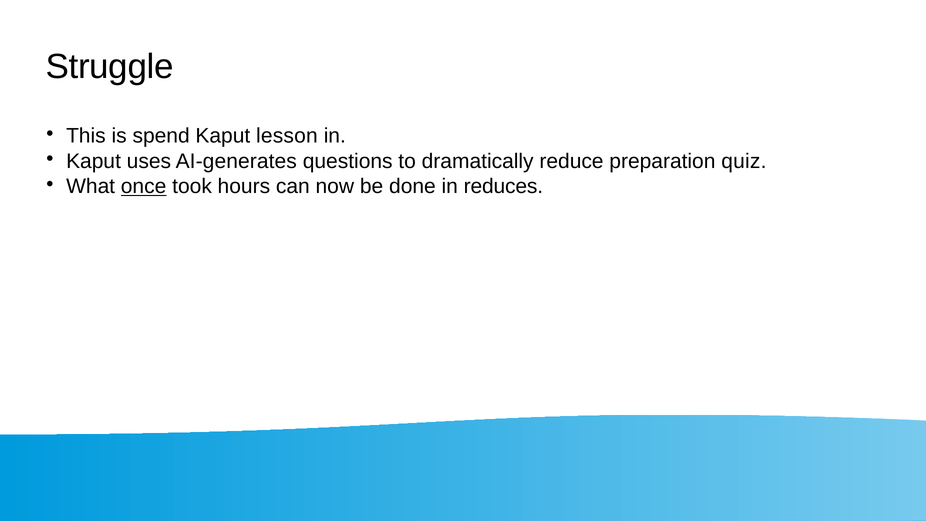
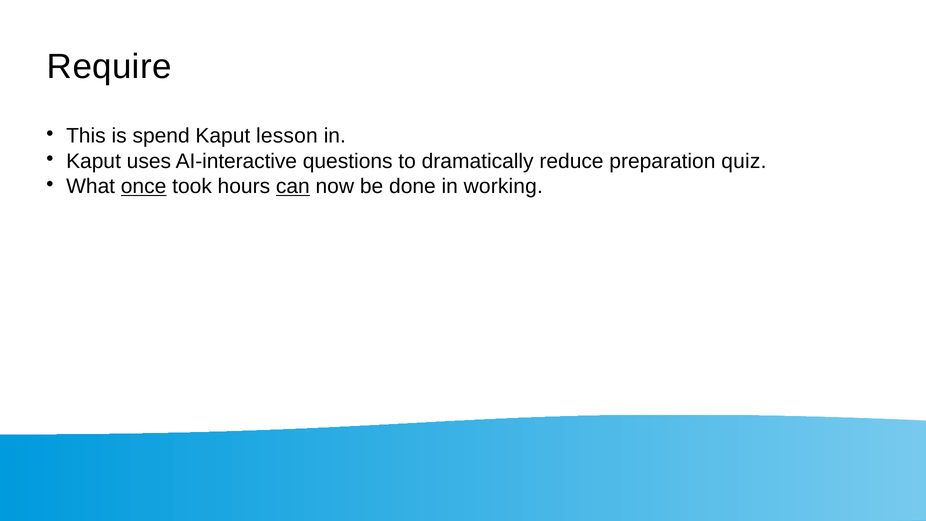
Struggle: Struggle -> Require (109, 67)
AI-generates: AI-generates -> AI-interactive (236, 161)
can underline: none -> present (293, 186)
reduces: reduces -> working (503, 186)
